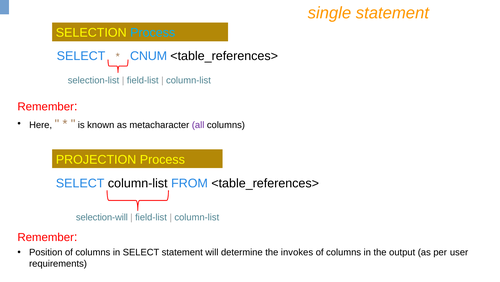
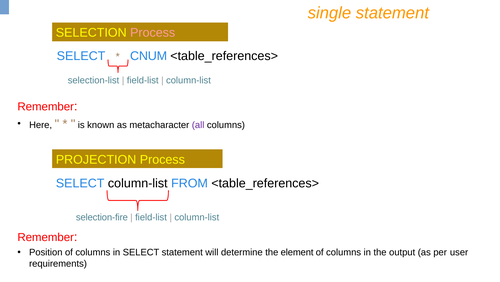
Process colour: light blue -> pink (153, 33)
selection-will: selection-will -> selection-fire (102, 217)
invokes: invokes -> element (297, 252)
